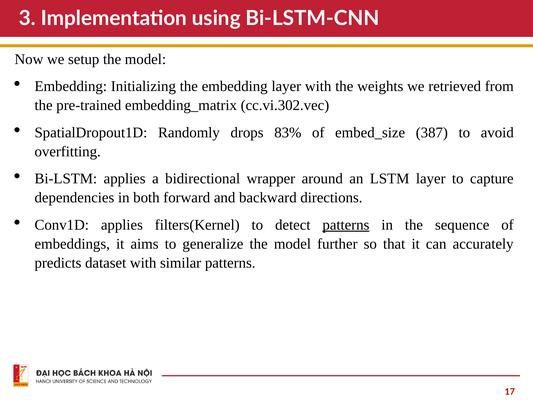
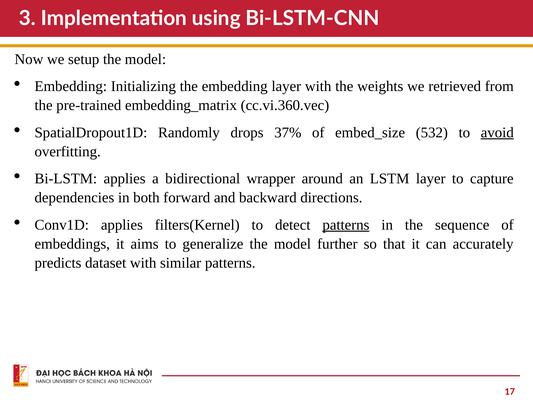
cc.vi.302.vec: cc.vi.302.vec -> cc.vi.360.vec (285, 105)
83%: 83% -> 37% (288, 132)
387: 387 -> 532 (432, 132)
avoid underline: none -> present (497, 132)
